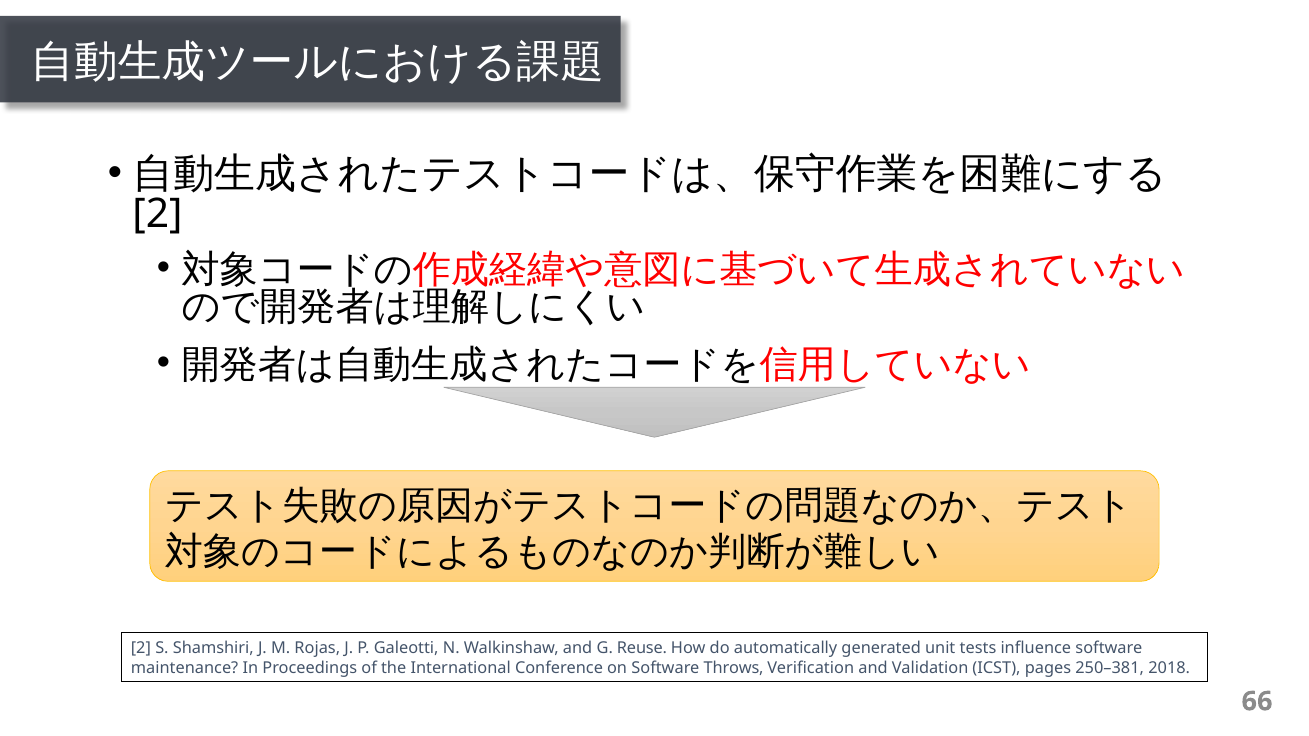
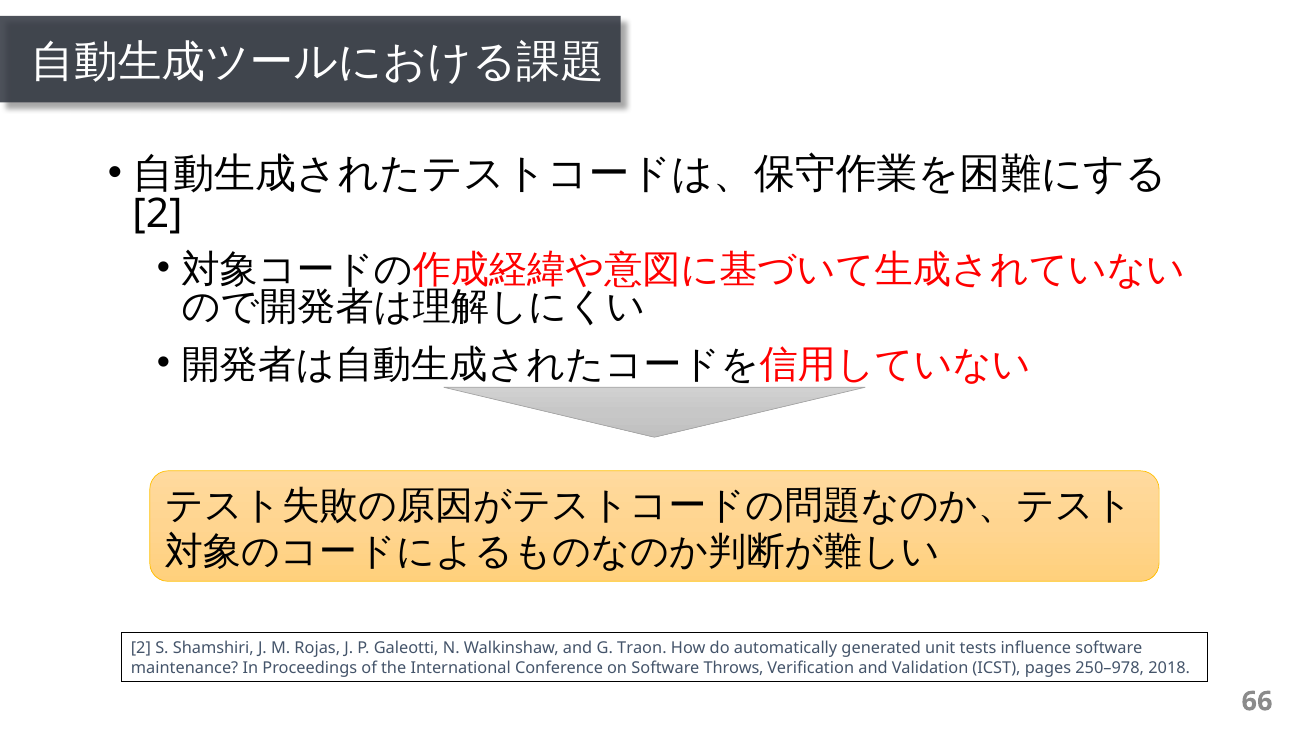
Reuse: Reuse -> Traon (642, 649)
250–381: 250–381 -> 250–978 (1110, 668)
